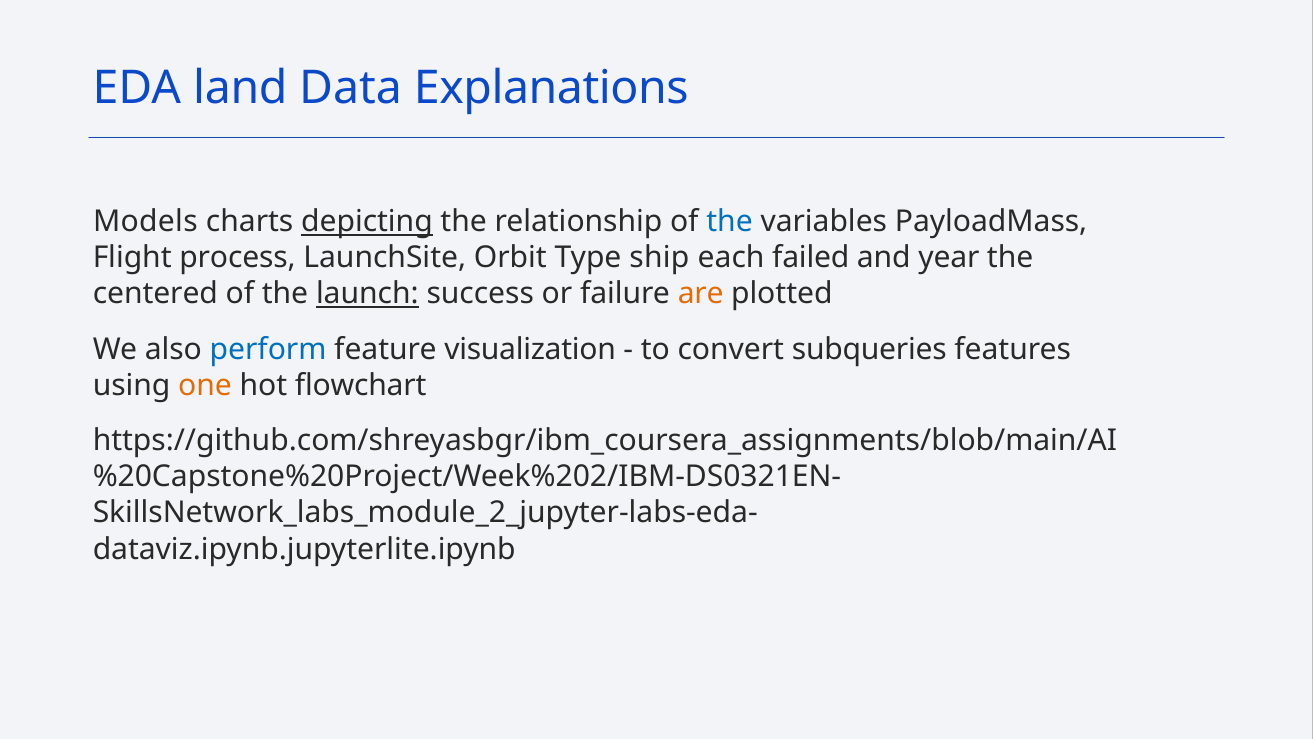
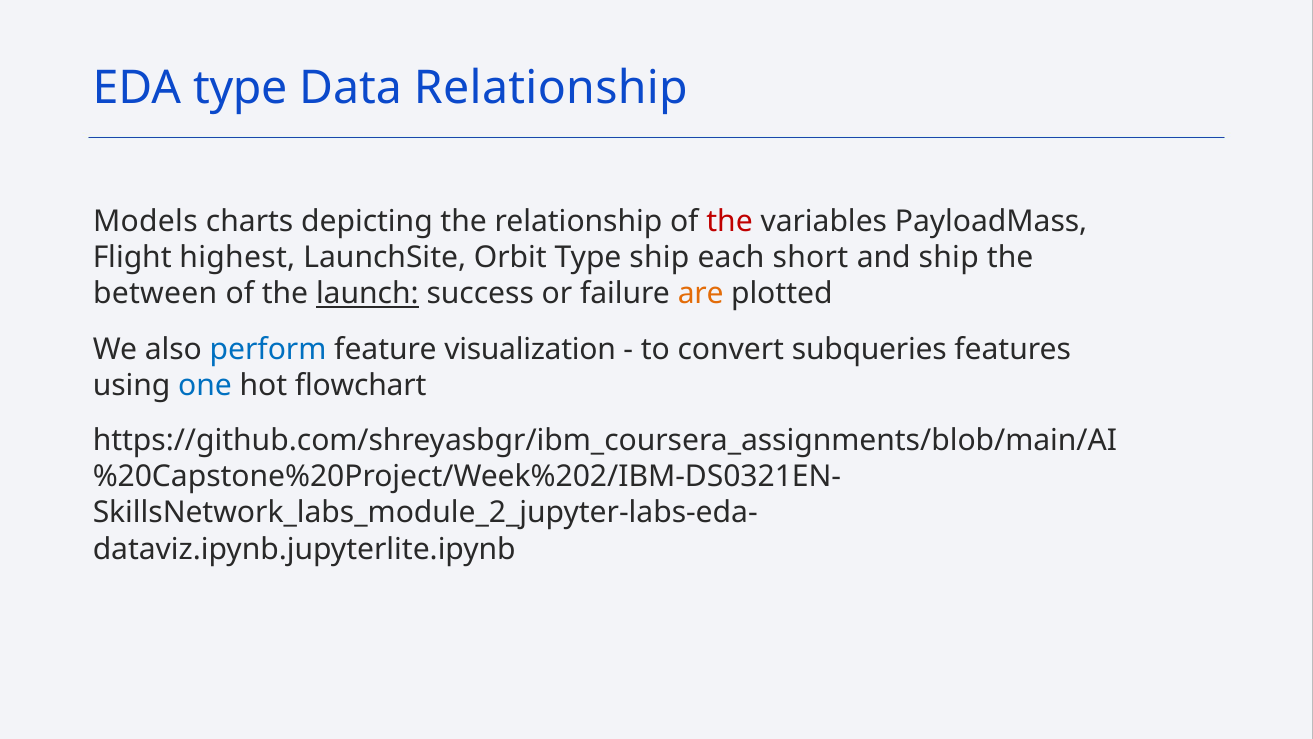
EDA land: land -> type (240, 88)
Data Explanations: Explanations -> Relationship (551, 88)
depicting underline: present -> none (367, 222)
the colour: blue -> red (730, 222)
process: process -> highest (237, 258)
failed: failed -> short (810, 258)
and year: year -> ship (949, 258)
centered: centered -> between (155, 294)
one colour: orange -> blue (205, 385)
